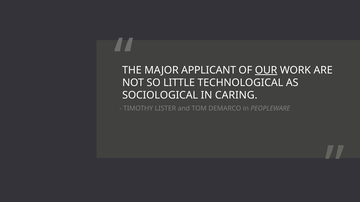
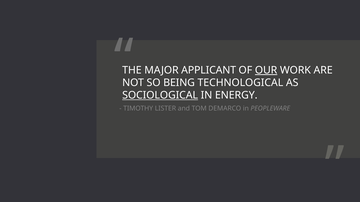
LITTLE: LITTLE -> BEING (179, 83)
SOCIOLOGICAL underline: none -> present (160, 95)
CARING: CARING -> ENERGY (236, 95)
